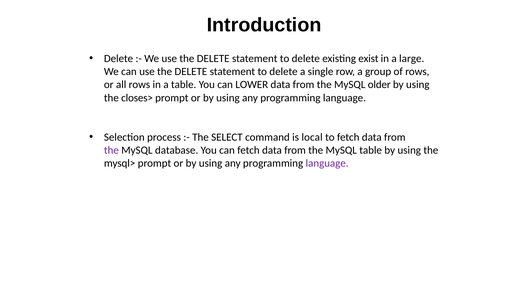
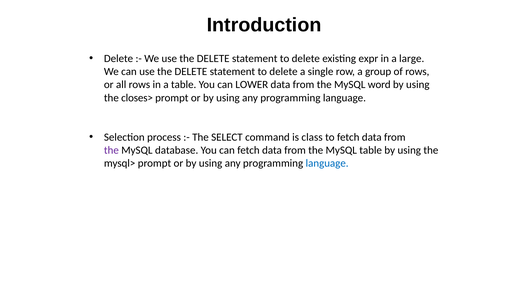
exist: exist -> expr (368, 58)
older: older -> word (379, 85)
local: local -> class (312, 137)
language colour: purple -> blue (327, 164)
